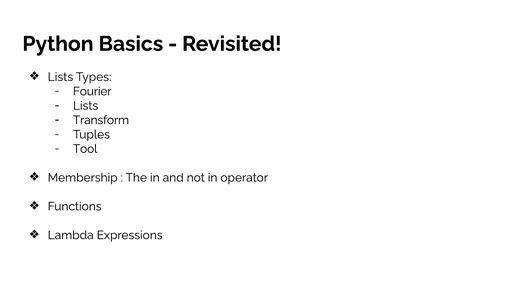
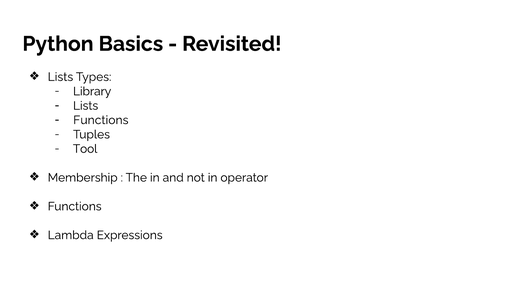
Fourier: Fourier -> Library (92, 91)
Transform: Transform -> Functions (101, 120)
